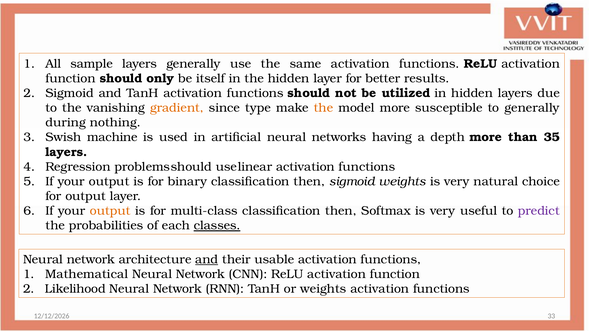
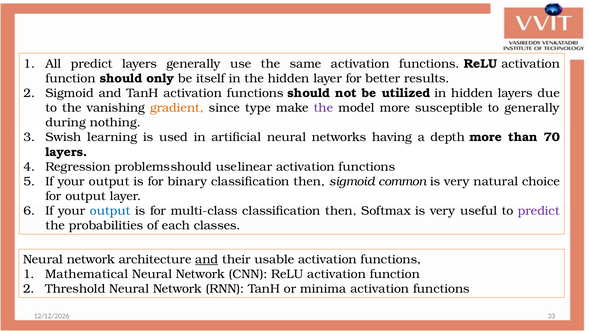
All sample: sample -> predict (92, 64)
the colour: orange -> purple (324, 108)
machine: machine -> learning (112, 137)
35: 35 -> 70 (552, 137)
sigmoid weights: weights -> common (403, 182)
output colour: orange -> blue (110, 211)
classes underline: present -> none (217, 226)
Likelihood: Likelihood -> Threshold (75, 289)
or weights: weights -> minima (323, 289)
